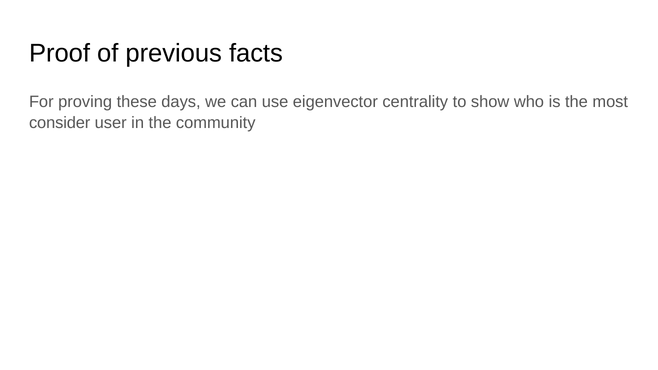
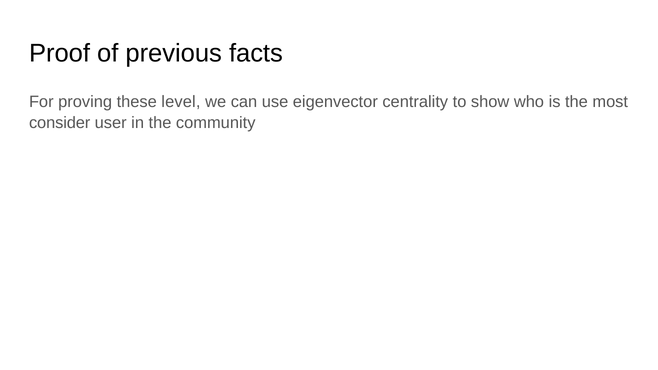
days: days -> level (181, 102)
